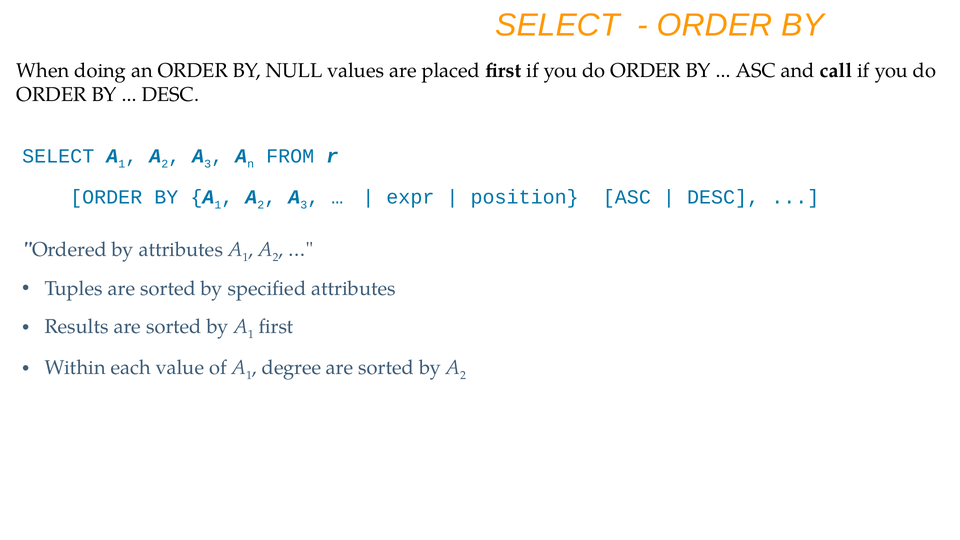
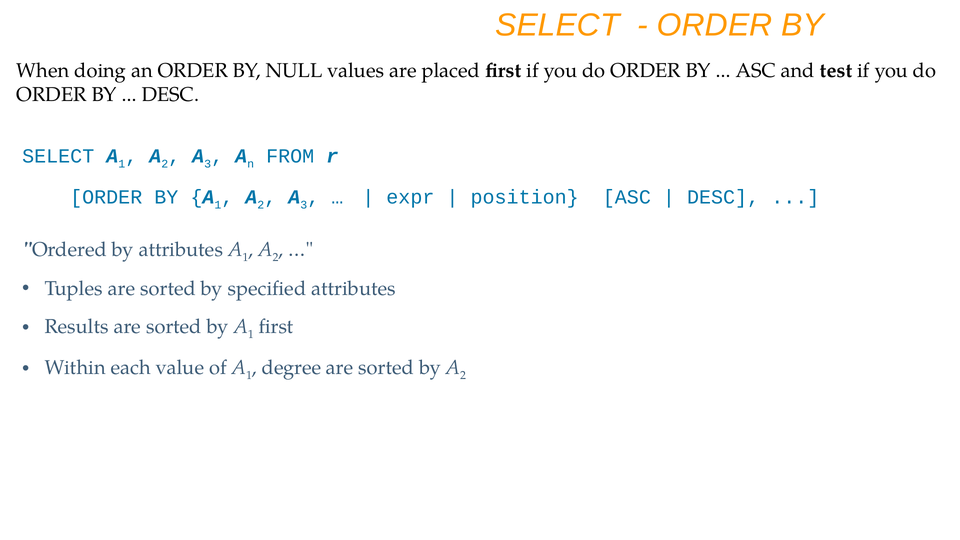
call: call -> test (836, 71)
